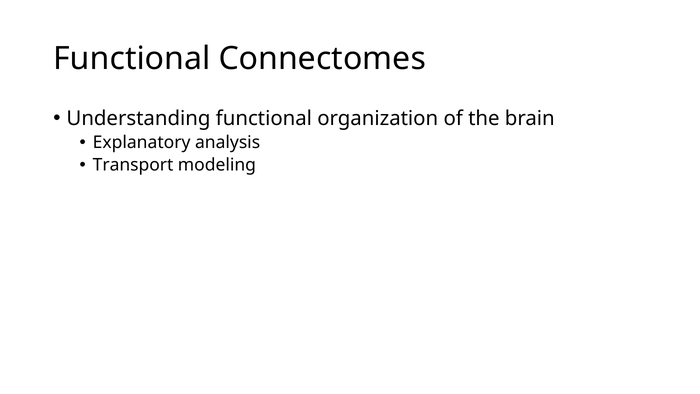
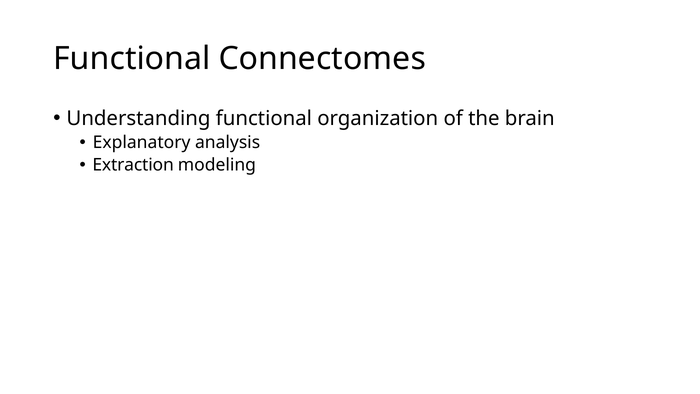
Transport: Transport -> Extraction (133, 165)
